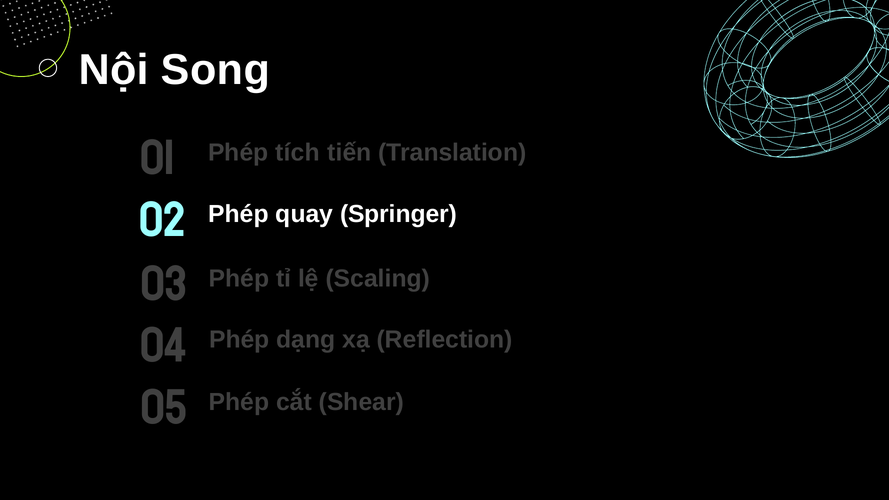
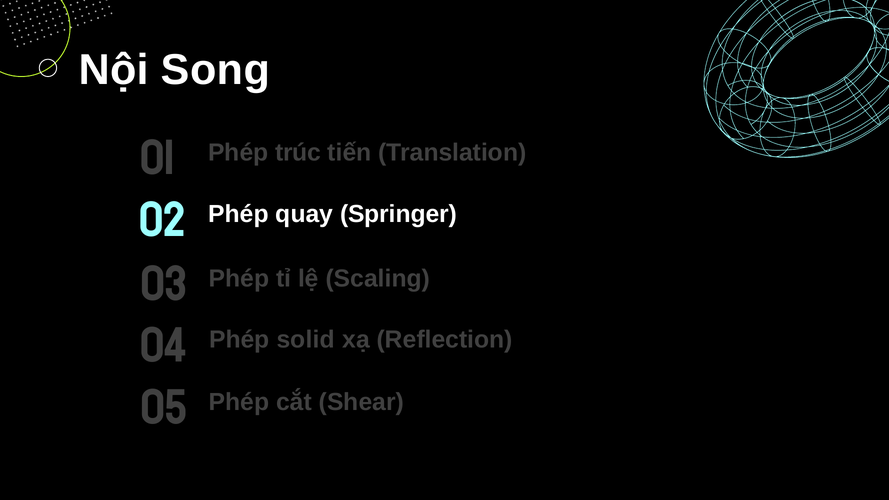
tích: tích -> trúc (298, 153)
dạng: dạng -> solid (306, 340)
